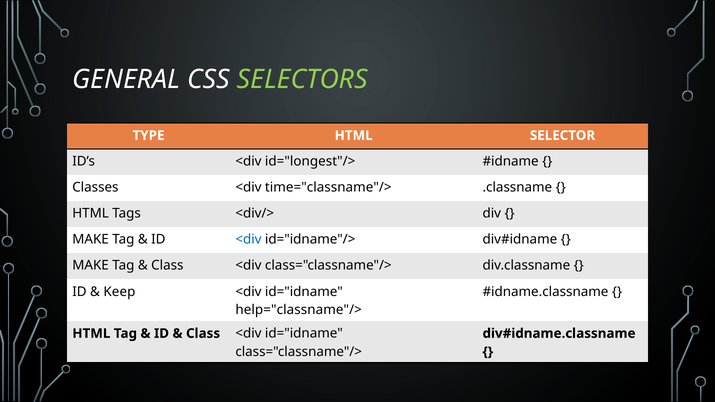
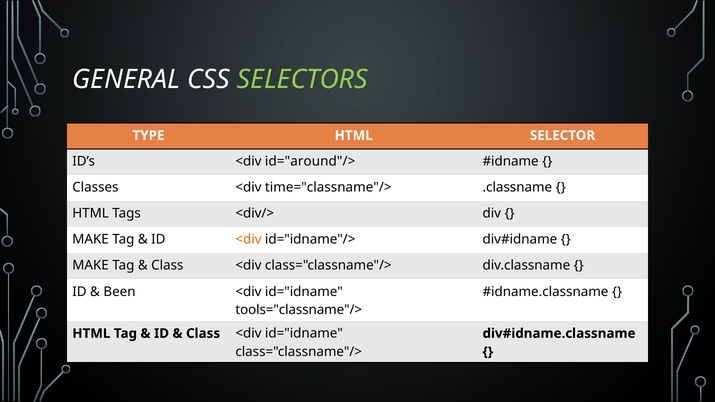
id="longest"/>: id="longest"/> -> id="around"/> (310, 162)
<div colour: blue -> orange (248, 240)
Keep: Keep -> Been (119, 292)
help="classname"/>: help="classname"/> -> tools="classname"/> (299, 310)
